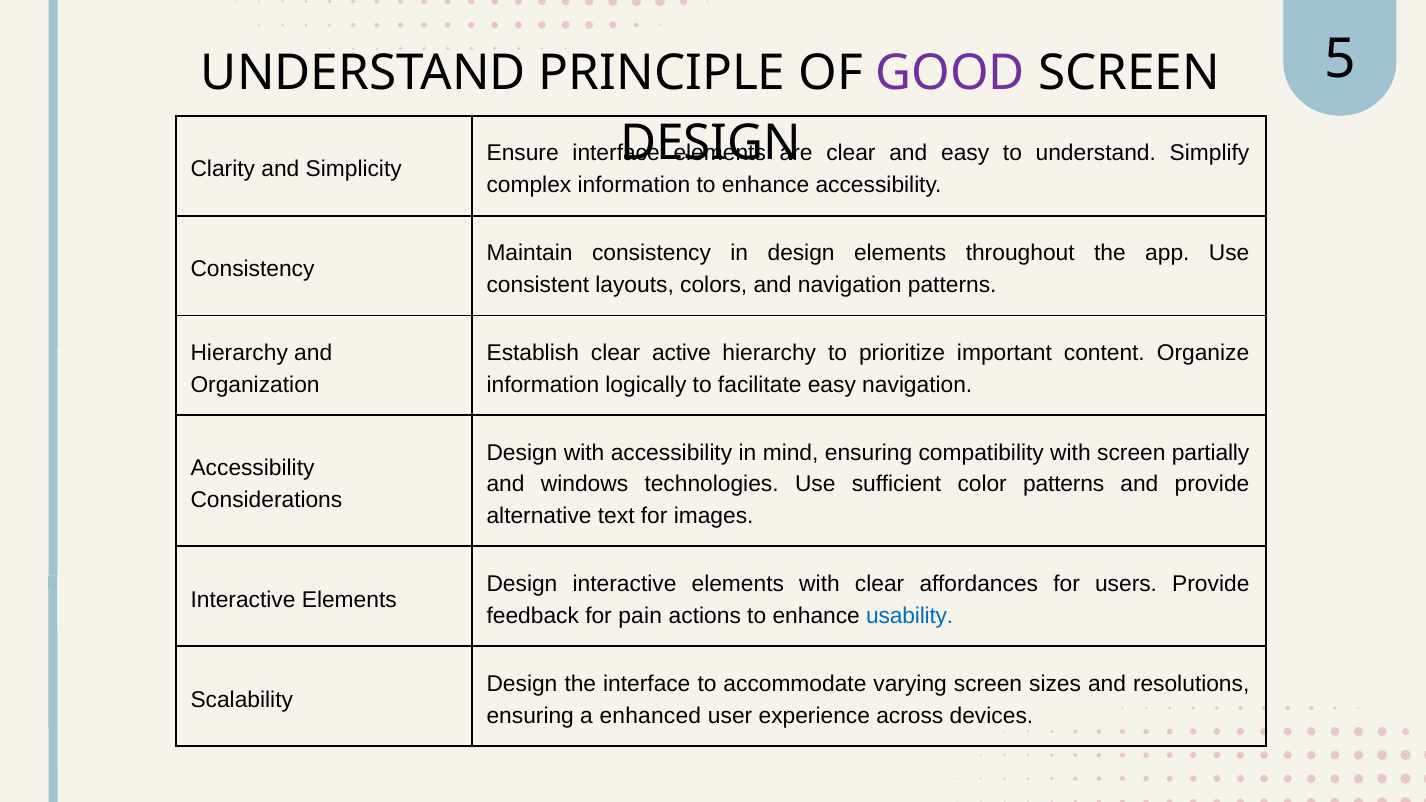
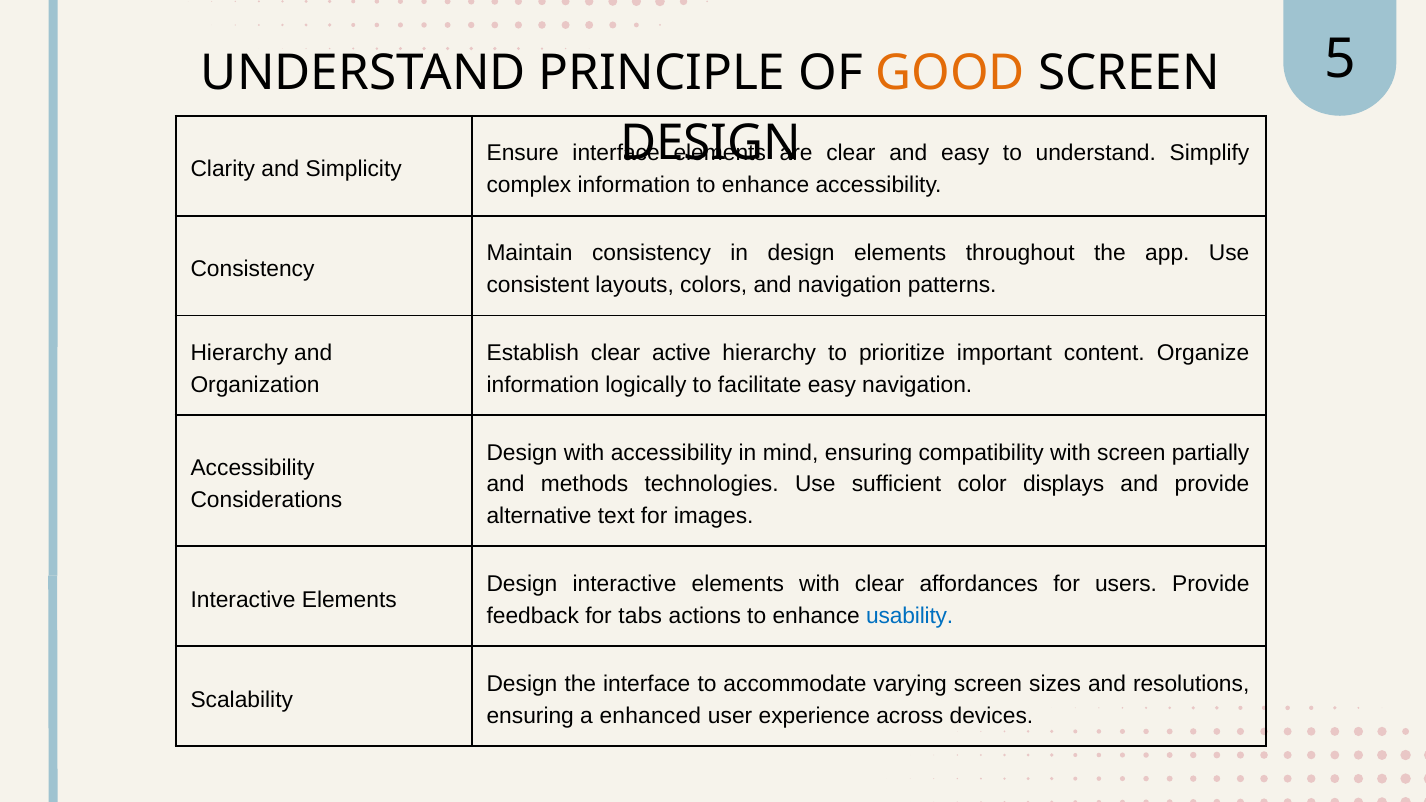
GOOD colour: purple -> orange (950, 73)
windows: windows -> methods (585, 484)
color patterns: patterns -> displays (1064, 484)
pain: pain -> tabs (640, 616)
